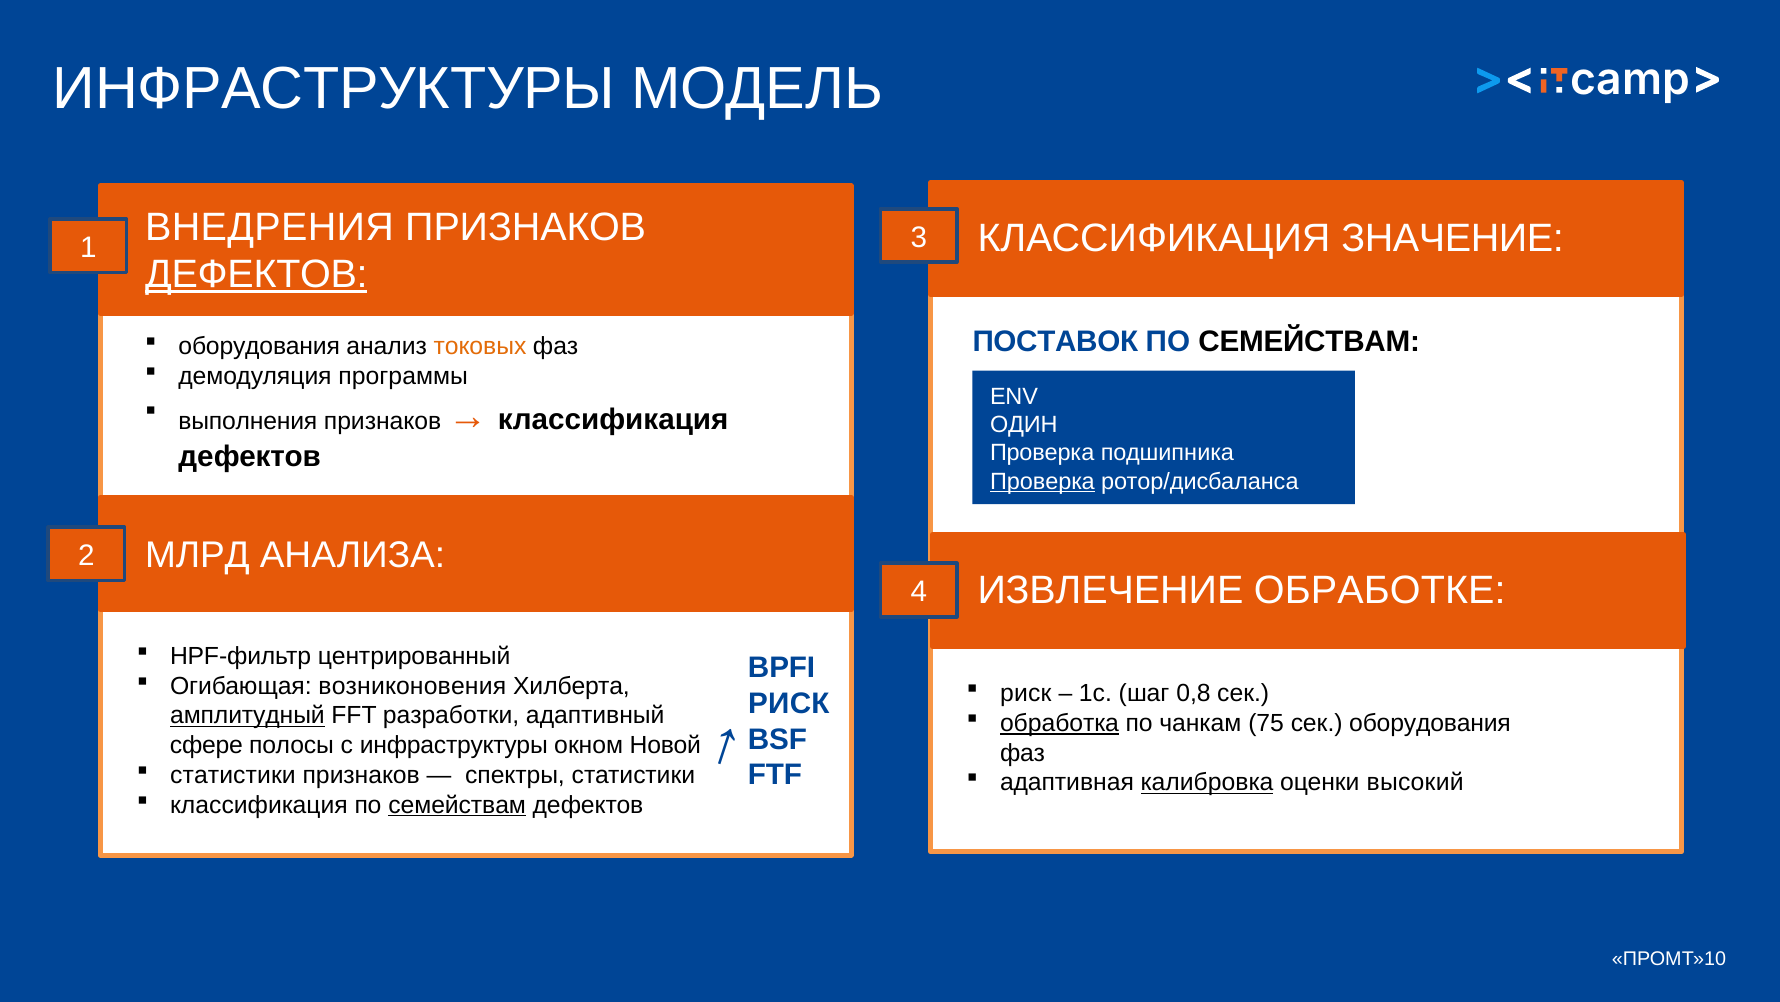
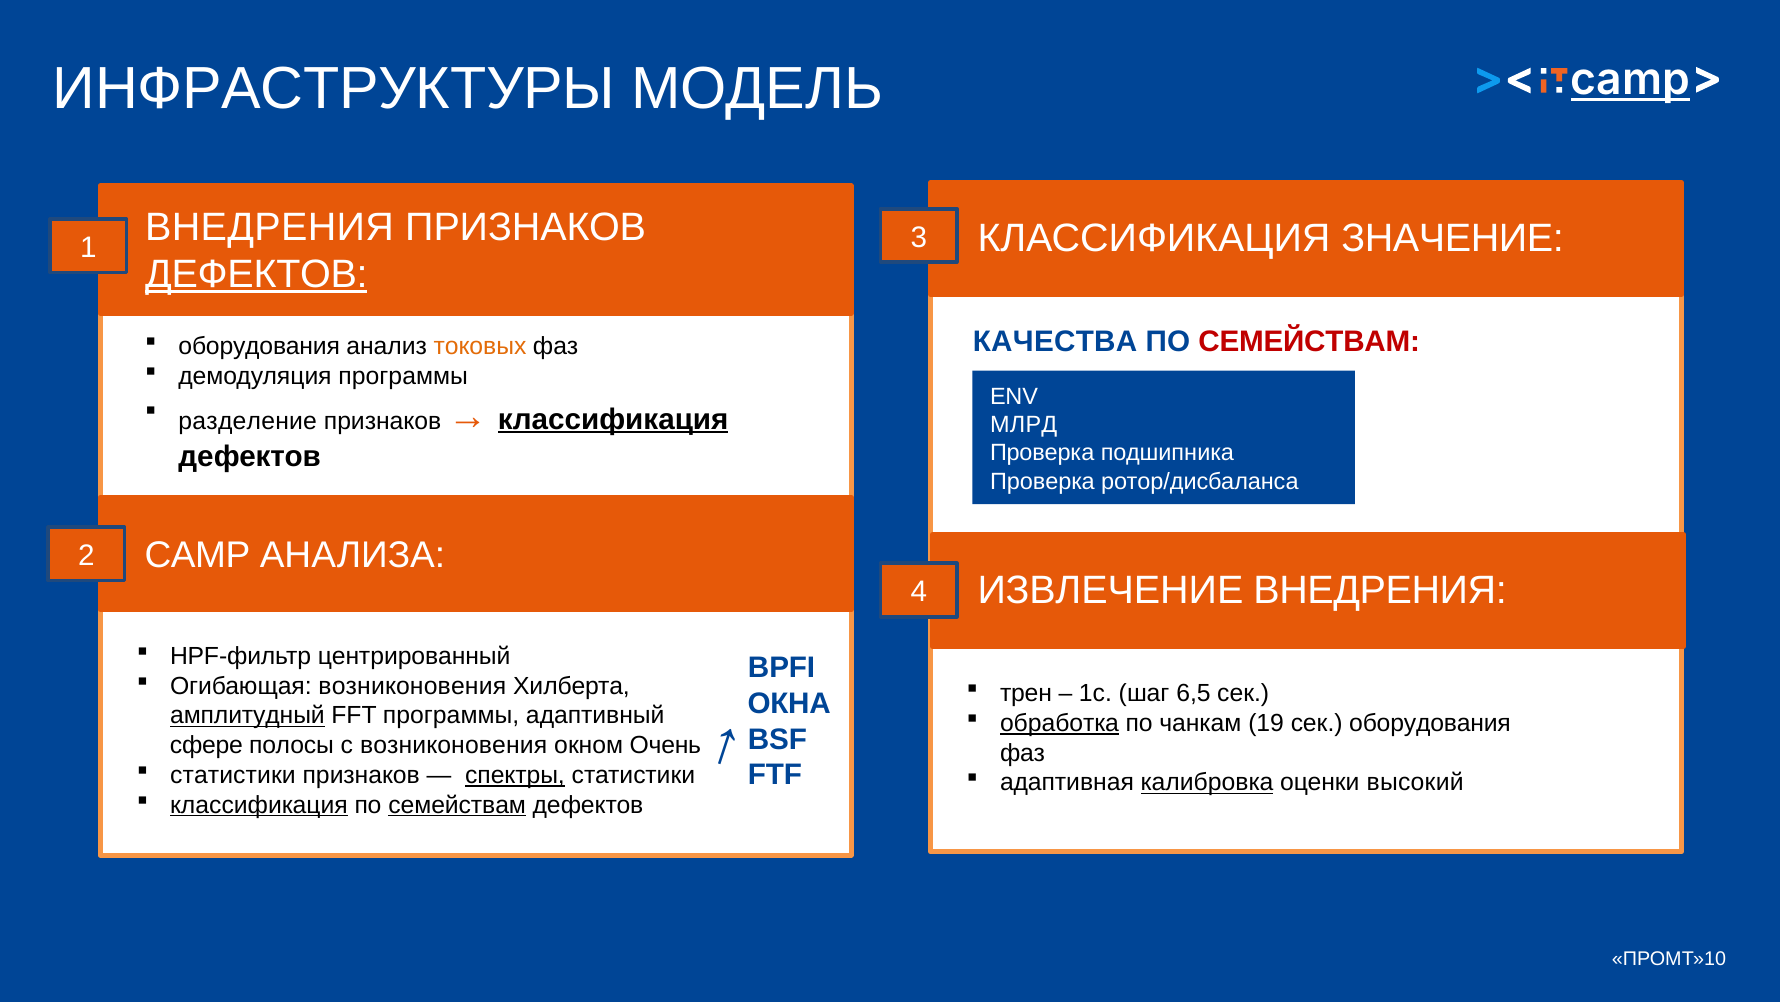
camp underline: none -> present (1630, 80)
ПОСТАВОК: ПОСТАВОК -> КАЧЕСТВА (1055, 342)
СЕМЕЙСТВАМ colour: black -> red (1309, 342)
выполнения: выполнения -> разделение (248, 421)
классификация underline: none -> present (613, 419)
ОДИН: ОДИН -> МЛРД (1024, 425)
Проверка underline: present -> none (1042, 481)
МЛРД: МЛРД -> CAMP (197, 555)
ИЗВЛЕЧЕНИЕ ОБРАБОТКЕ: ОБРАБОТКЕ -> ВНЕДРЕНИЯ (1380, 590)
риск: риск -> трен (1026, 693)
0,8: 0,8 -> 6,5 (1193, 693)
РИСК: РИСК -> ОКНА (789, 703)
FFT разработки: разработки -> программы (451, 715)
75: 75 -> 19 (1266, 723)
с инфраструктуры: инфраструктуры -> возниконовения (454, 745)
Новой: Новой -> Очень (665, 745)
спектры underline: none -> present (515, 775)
классификация underline: none -> present (259, 804)
